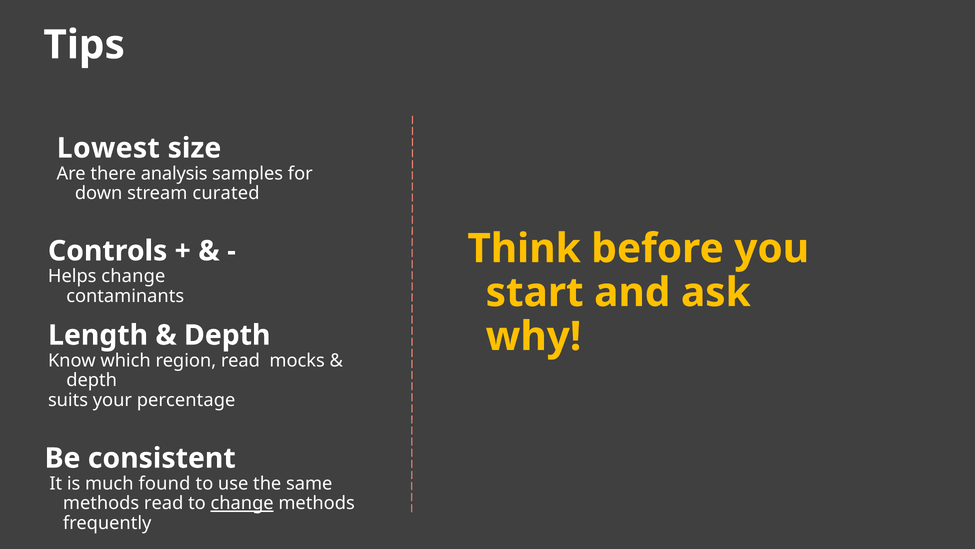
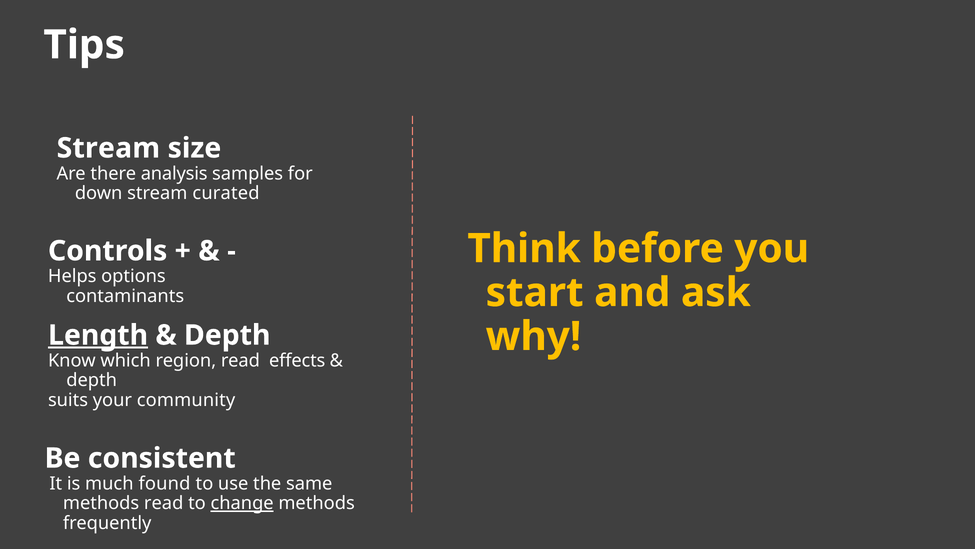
Lowest: Lowest -> Stream (108, 148)
Helps change: change -> options (133, 276)
Length underline: none -> present (98, 335)
mocks: mocks -> effects (297, 360)
percentage: percentage -> community (186, 400)
